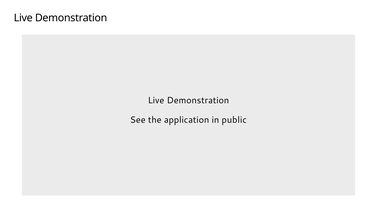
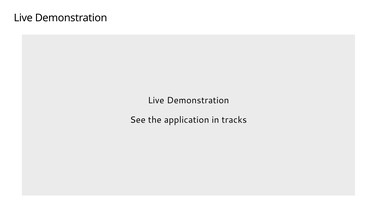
public: public -> tracks (234, 120)
